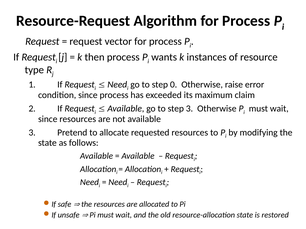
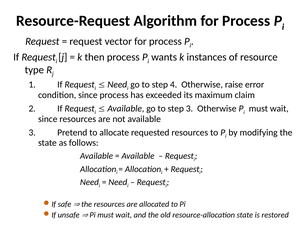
0: 0 -> 4 (174, 85)
